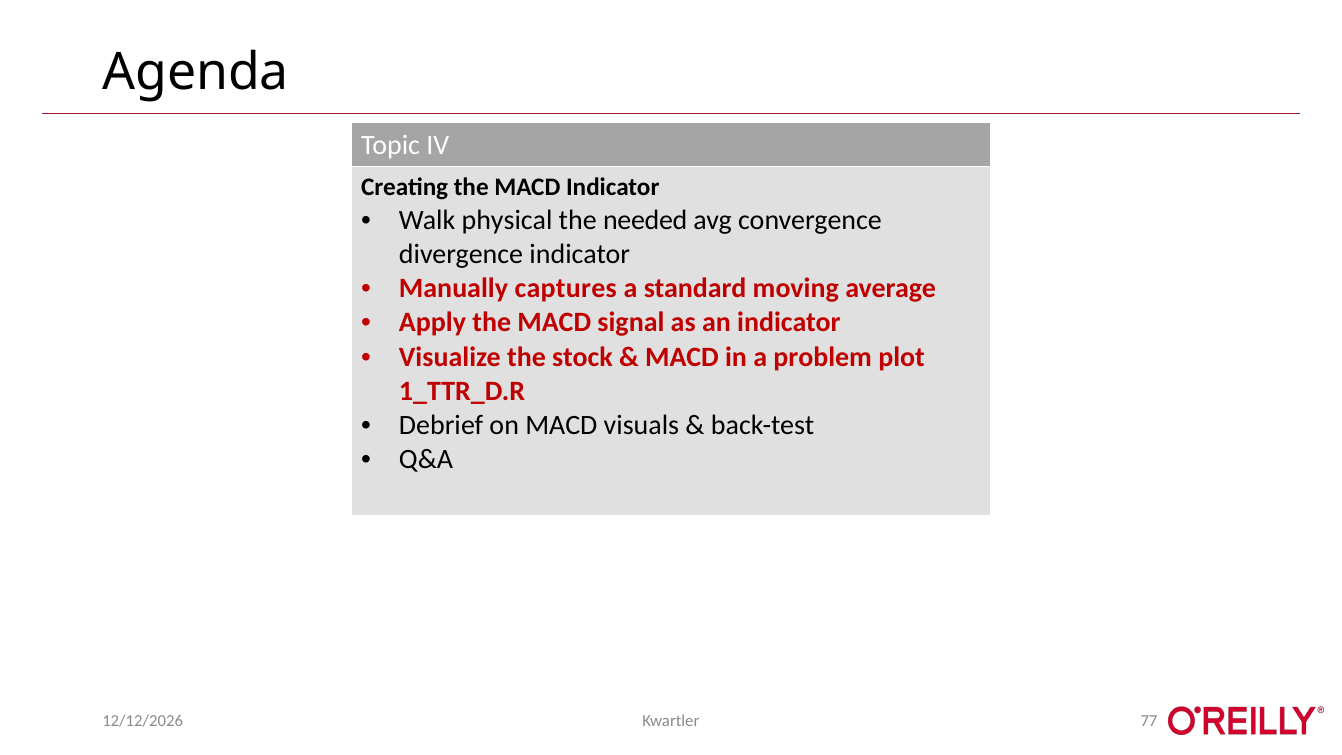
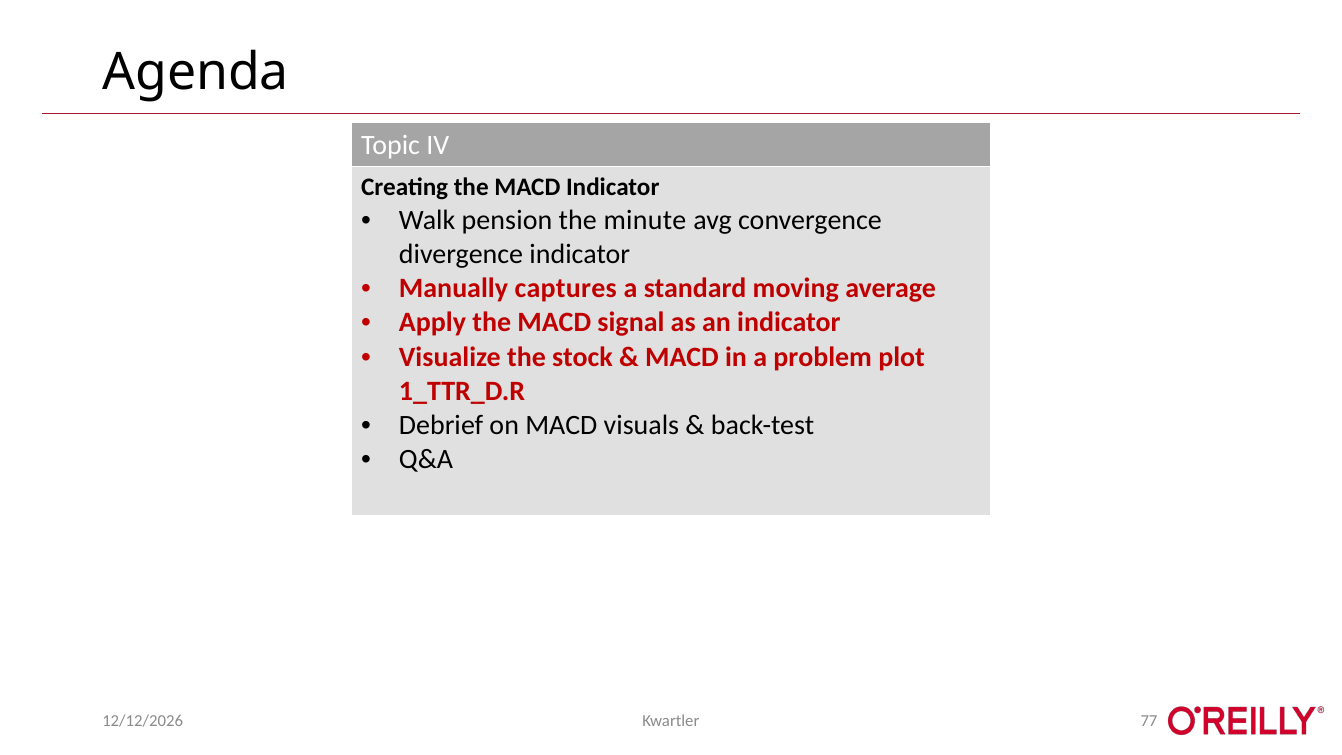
physical: physical -> pension (507, 220)
needed: needed -> minute (645, 220)
